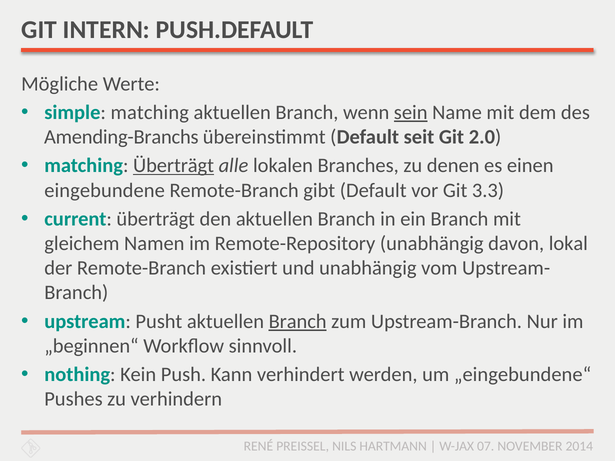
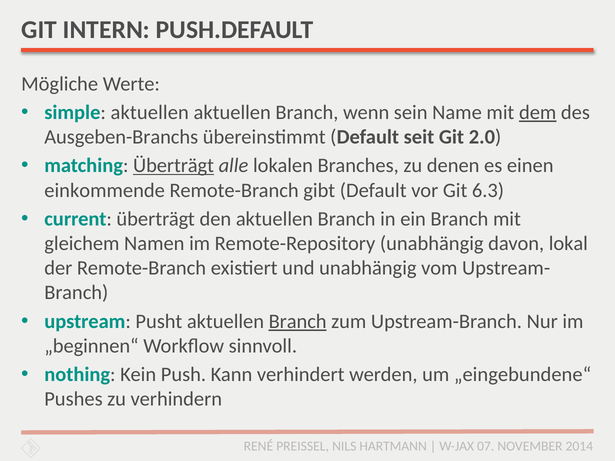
simple matching: matching -> aktuellen (150, 112)
sein underline: present -> none (411, 112)
dem underline: none -> present (538, 112)
Amending-Branchs: Amending-Branchs -> Ausgeben-Branchs (121, 137)
eingebundene: eingebundene -> einkommende (105, 190)
3.3: 3.3 -> 6.3 (488, 190)
